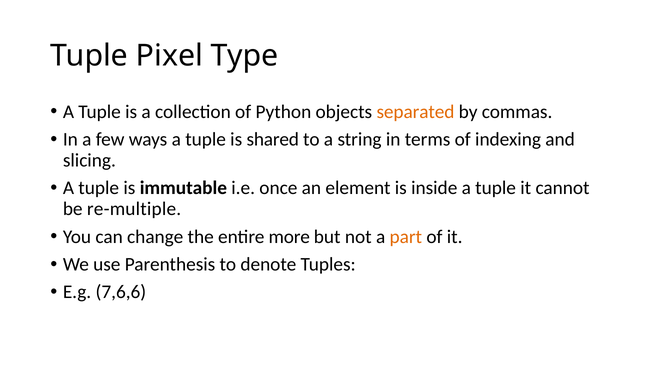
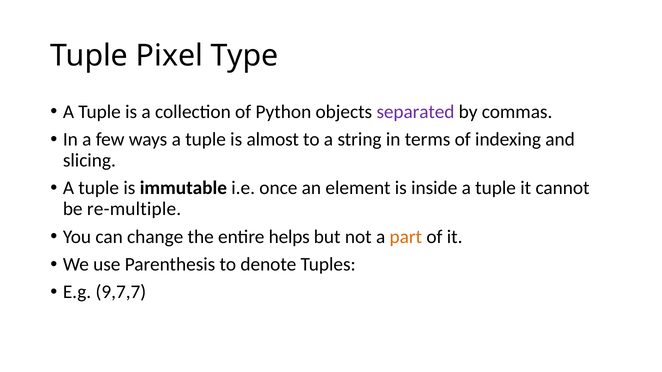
separated colour: orange -> purple (415, 112)
shared: shared -> almost (273, 140)
more: more -> helps (289, 237)
7,6,6: 7,6,6 -> 9,7,7 (121, 292)
